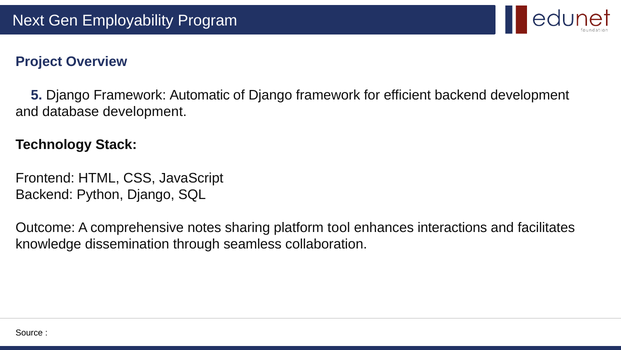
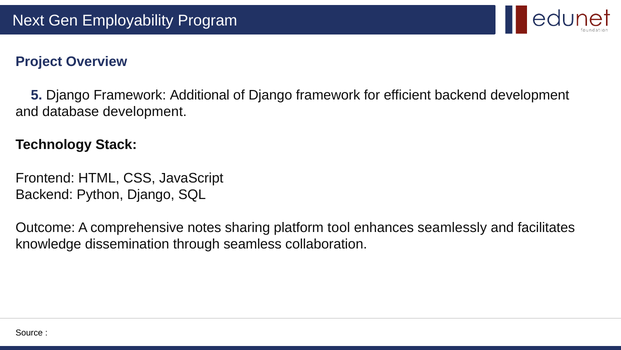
Automatic: Automatic -> Additional (200, 95)
interactions: interactions -> seamlessly (452, 227)
